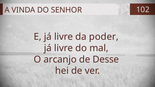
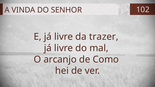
poder: poder -> trazer (104, 37)
Desse: Desse -> Como (106, 60)
